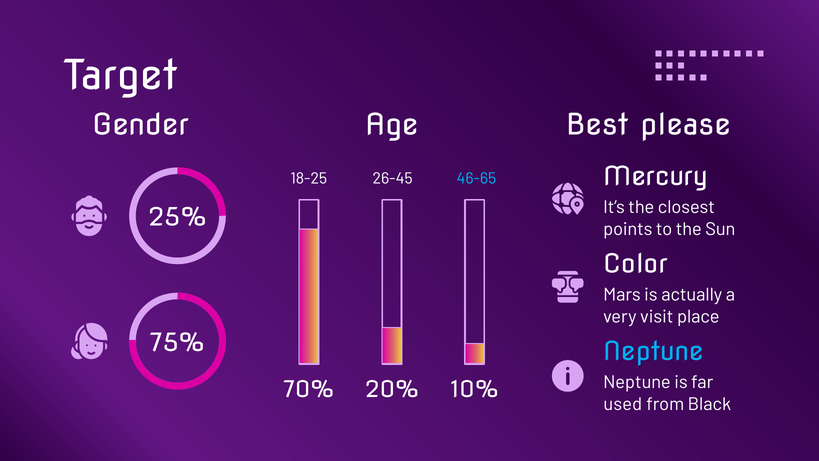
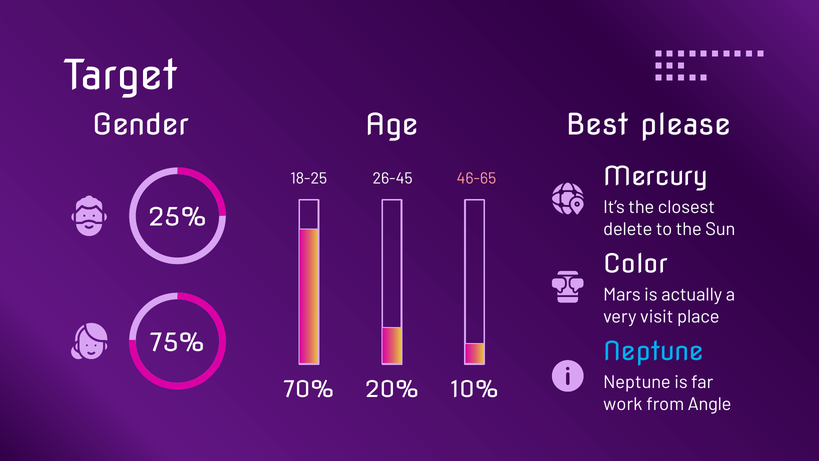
46-65 colour: light blue -> pink (476, 178)
points: points -> delete (628, 229)
used: used -> work (623, 404)
Black: Black -> Angle (710, 404)
